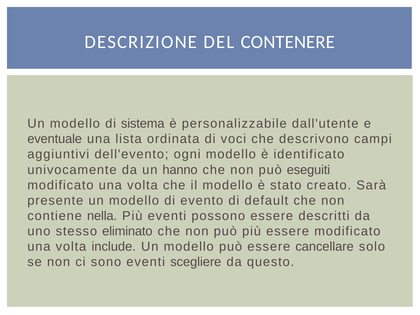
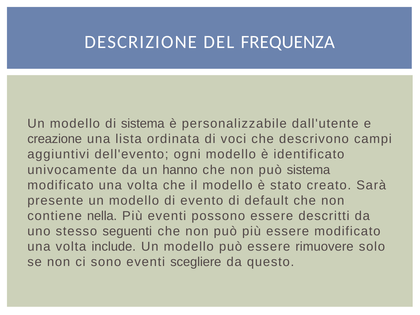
CONTENERE: CONTENERE -> FREQUENZA (288, 42)
eventuale: eventuale -> creazione (55, 139)
può eseguiti: eseguiti -> sistema (308, 170)
eliminato: eliminato -> seguenti (127, 231)
cancellare: cancellare -> rimuovere (324, 247)
